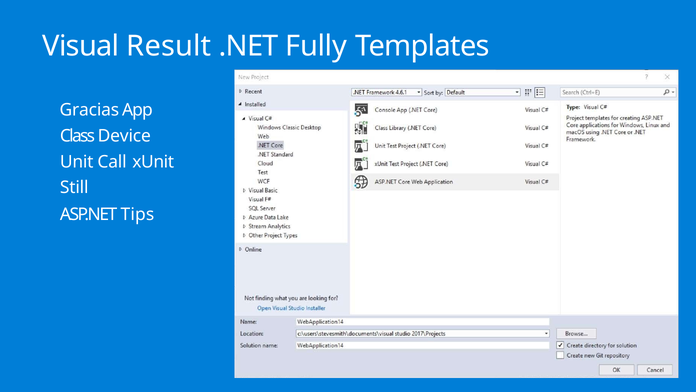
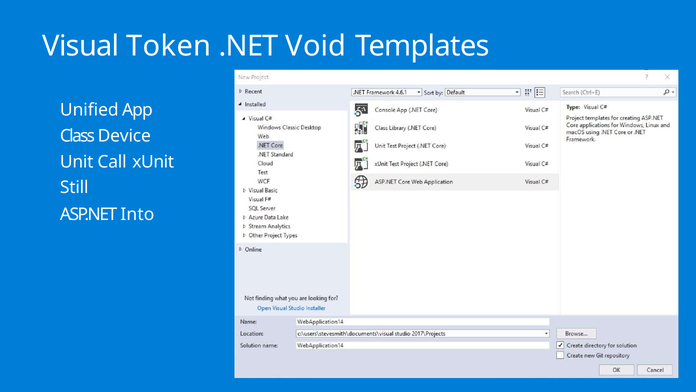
Result: Result -> Token (169, 46)
Fully: Fully -> Void (316, 46)
Gracias: Gracias -> Unified (89, 110)
Tips: Tips -> Into (137, 214)
